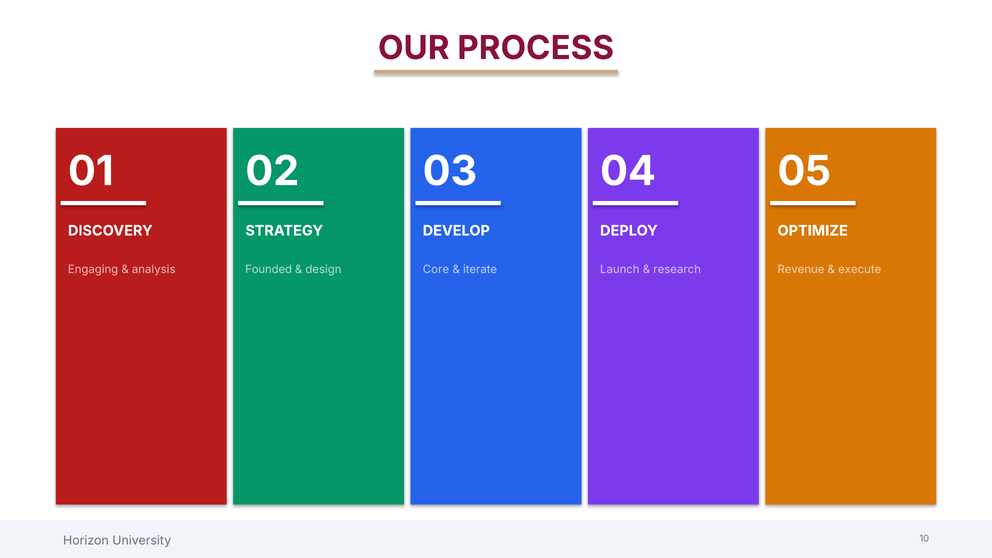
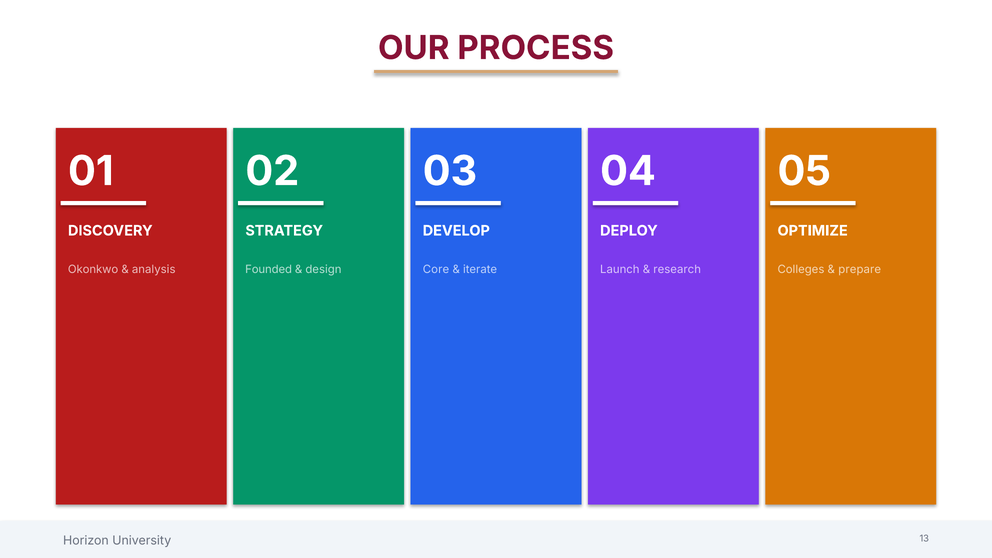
Engaging: Engaging -> Okonkwo (93, 269)
Revenue: Revenue -> Colleges (801, 269)
execute: execute -> prepare (860, 269)
10: 10 -> 13 (924, 539)
